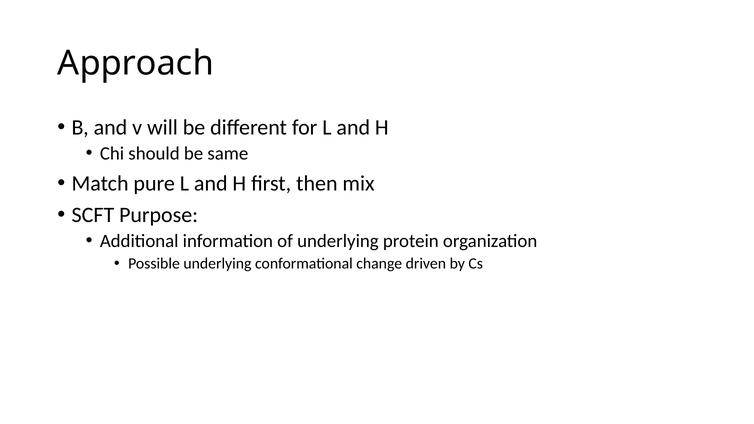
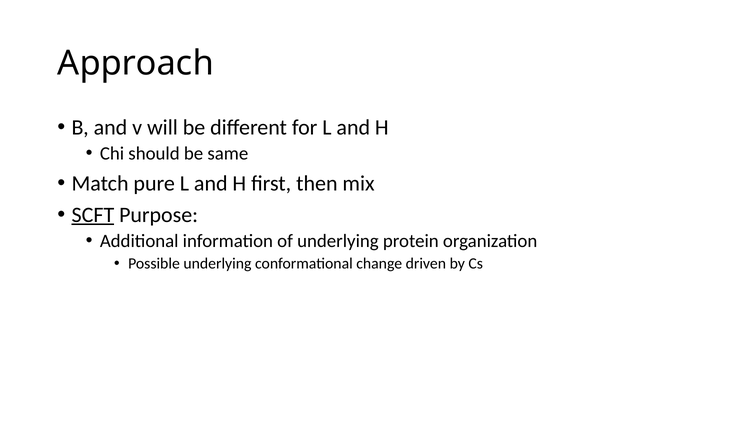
SCFT underline: none -> present (93, 215)
